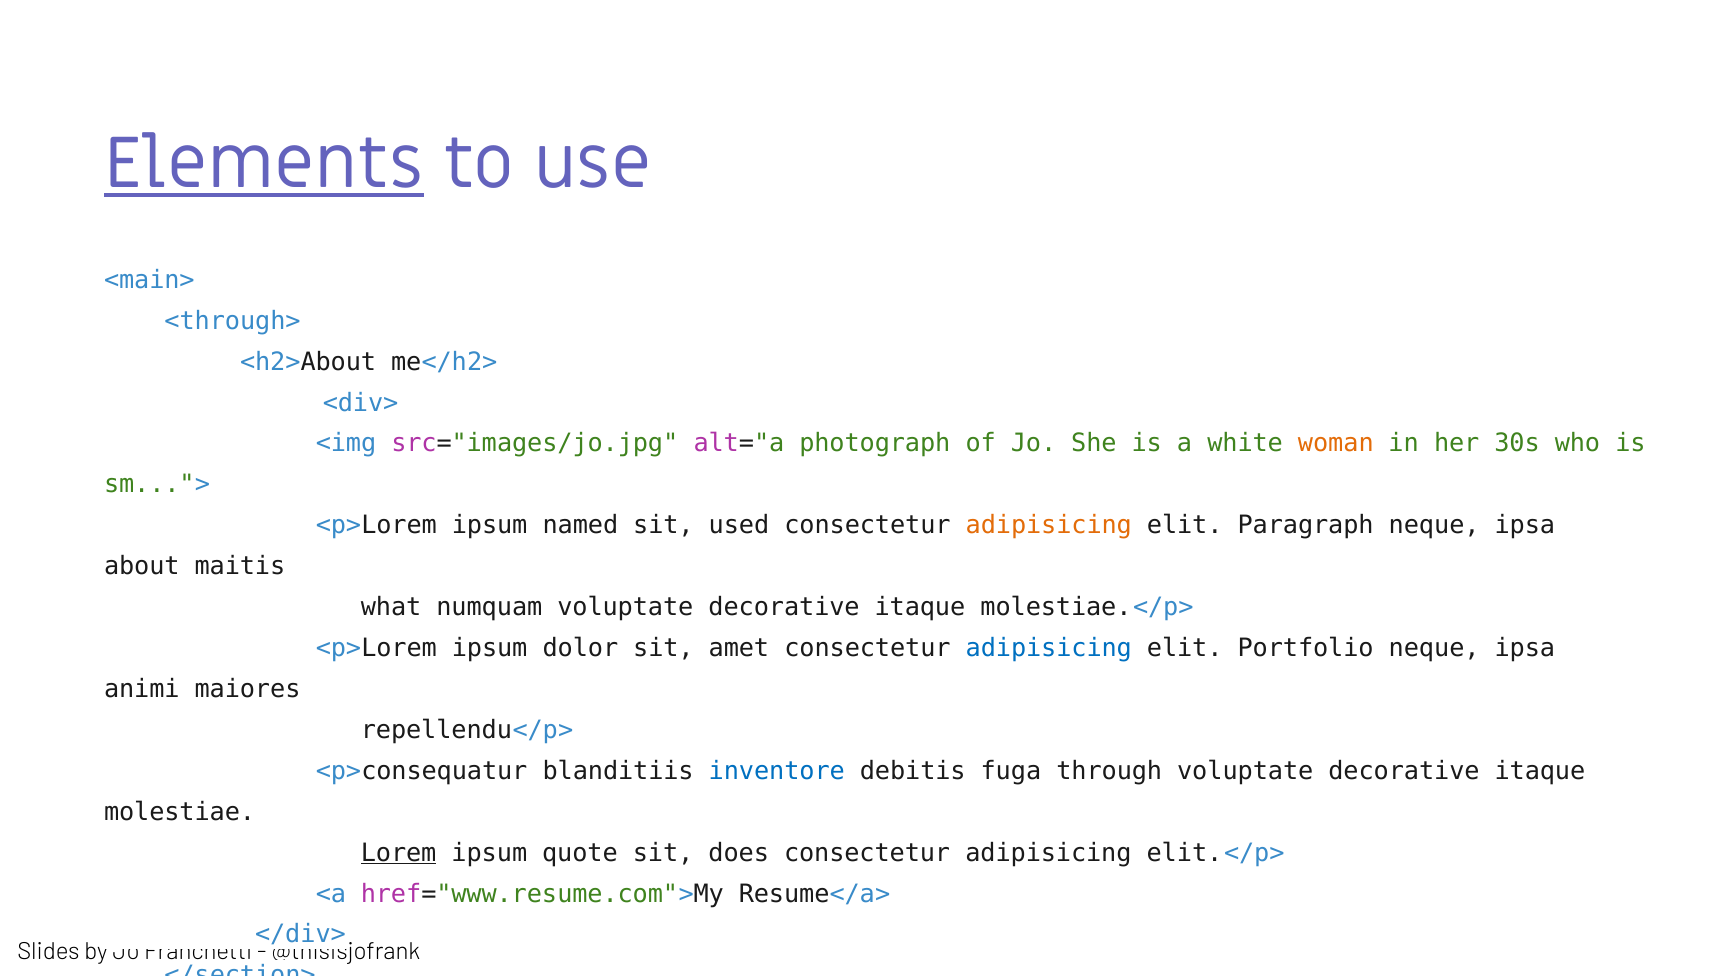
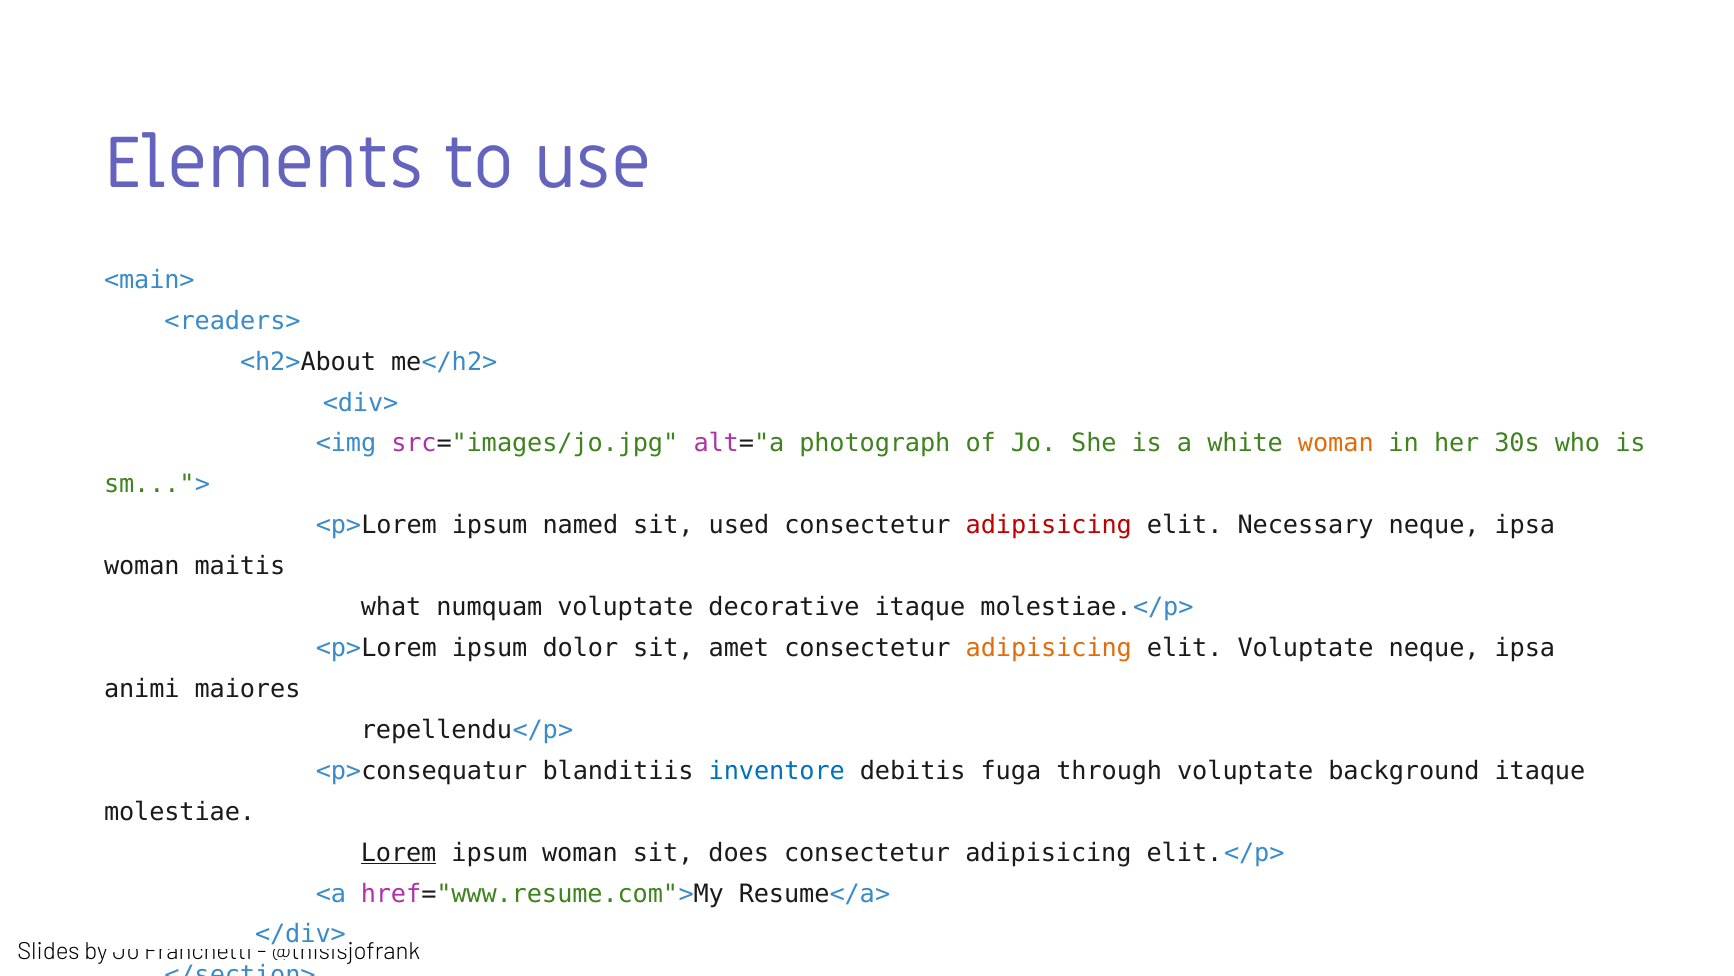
Elements underline: present -> none (264, 164)
<through>: <through> -> <readers> (233, 321)
adipisicing colour: orange -> red (1049, 525)
Paragraph: Paragraph -> Necessary (1306, 525)
about: about -> woman (142, 566)
adipisicing colour: blue -> orange (1049, 648)
elit Portfolio: Portfolio -> Voluptate (1306, 648)
decorative: decorative -> background (1404, 770)
ipsum quote: quote -> woman (580, 852)
